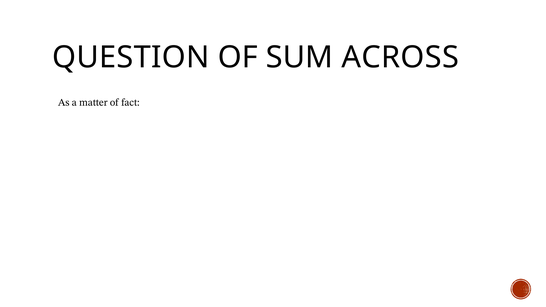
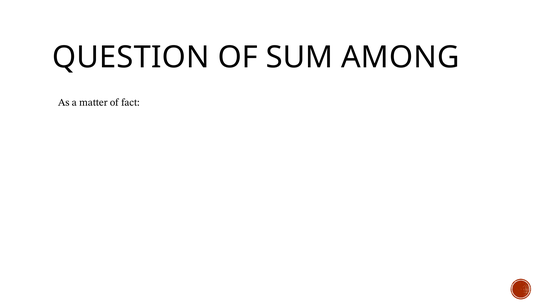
ACROSS: ACROSS -> AMONG (400, 58)
